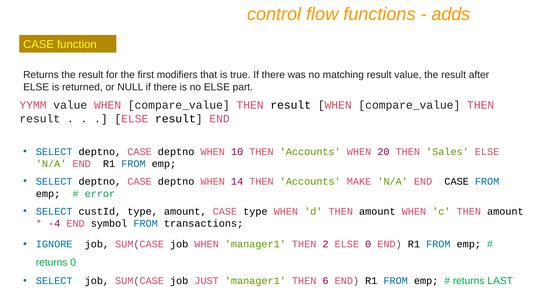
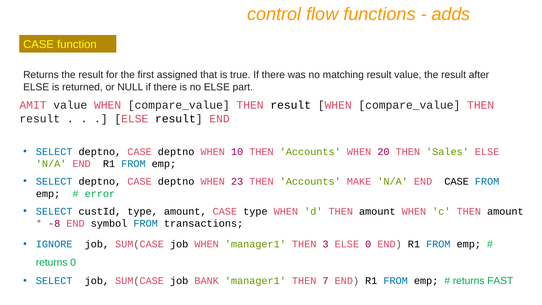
modifiers: modifiers -> assigned (177, 75)
YYMM: YYMM -> AMIT (33, 105)
14: 14 -> 23 (237, 181)
-4: -4 -> -8 (54, 223)
2: 2 -> 3 (326, 244)
JUST: JUST -> BANK (207, 281)
6: 6 -> 7 (326, 281)
LAST: LAST -> FAST (500, 281)
